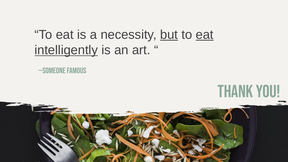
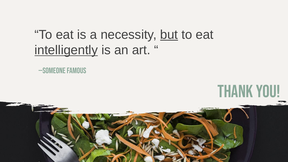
eat underline: present -> none (205, 35)
